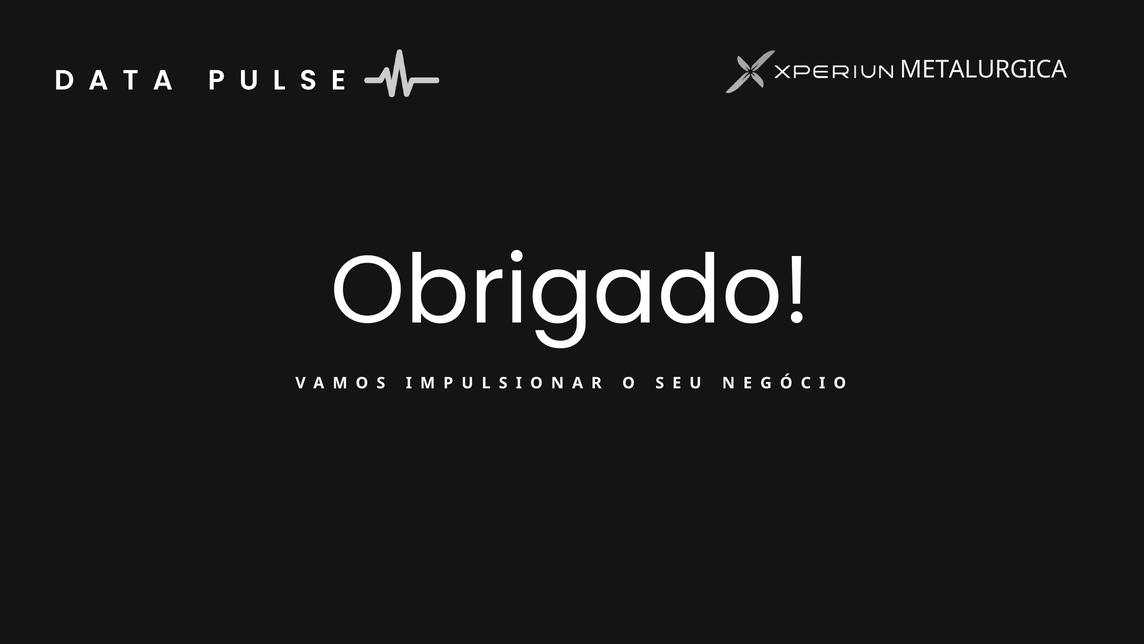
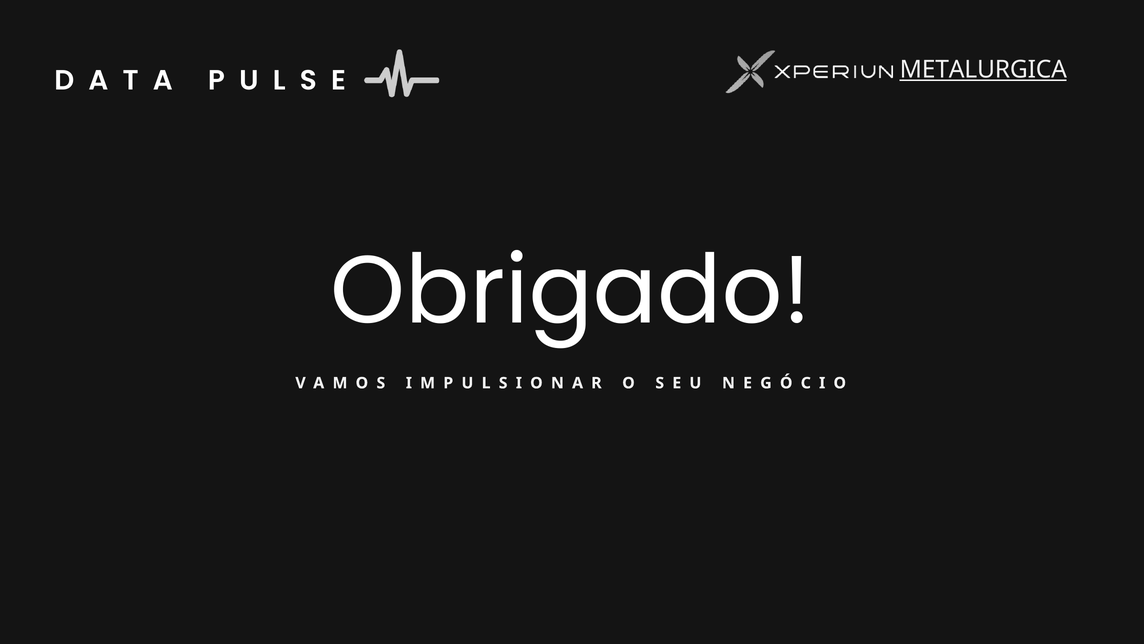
METALURGICA underline: none -> present (983, 70)
